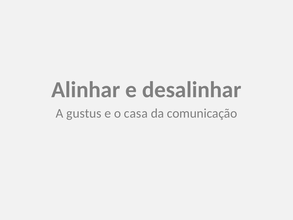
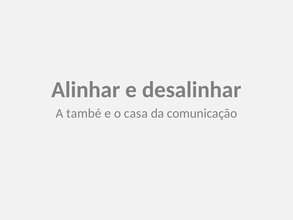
gustus: gustus -> també (84, 113)
